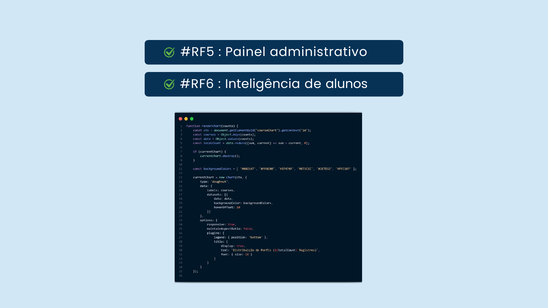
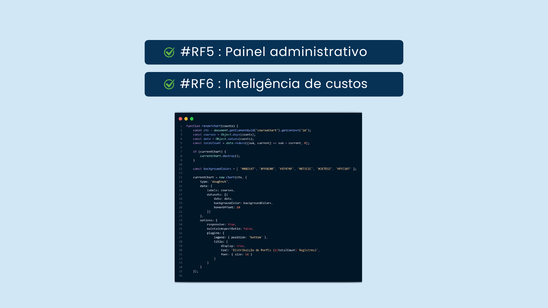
alunos: alunos -> custos (347, 84)
